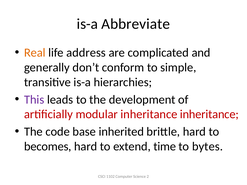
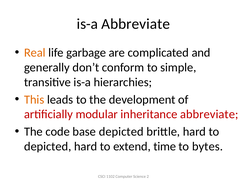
address: address -> garbage (86, 53)
This colour: purple -> orange (34, 100)
inheritance inheritance: inheritance -> abbreviate (209, 114)
base inherited: inherited -> depicted (121, 132)
becomes: becomes -> depicted (48, 147)
